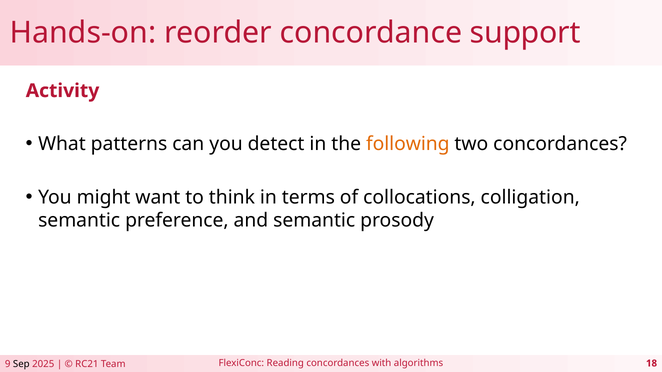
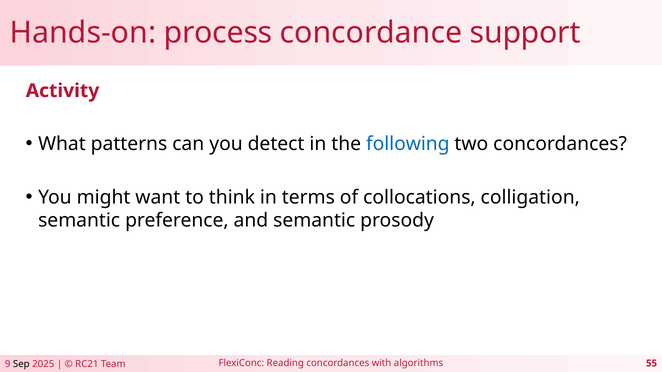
reorder: reorder -> process (218, 33)
following colour: orange -> blue (408, 144)
18: 18 -> 55 (652, 364)
